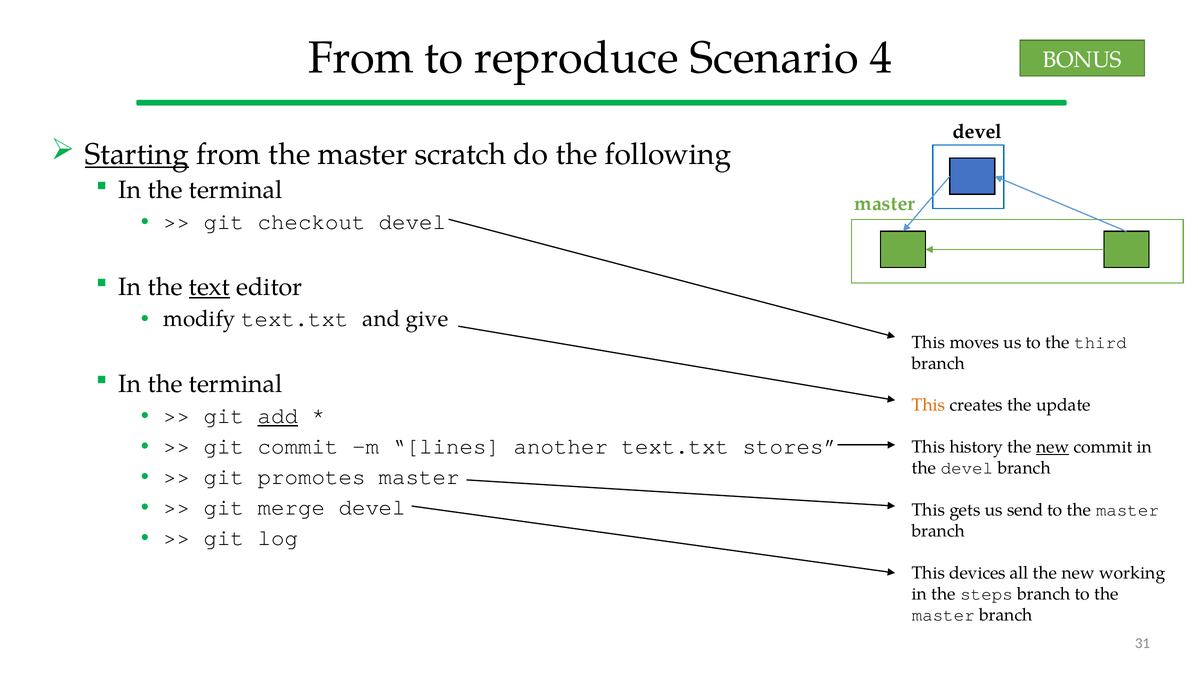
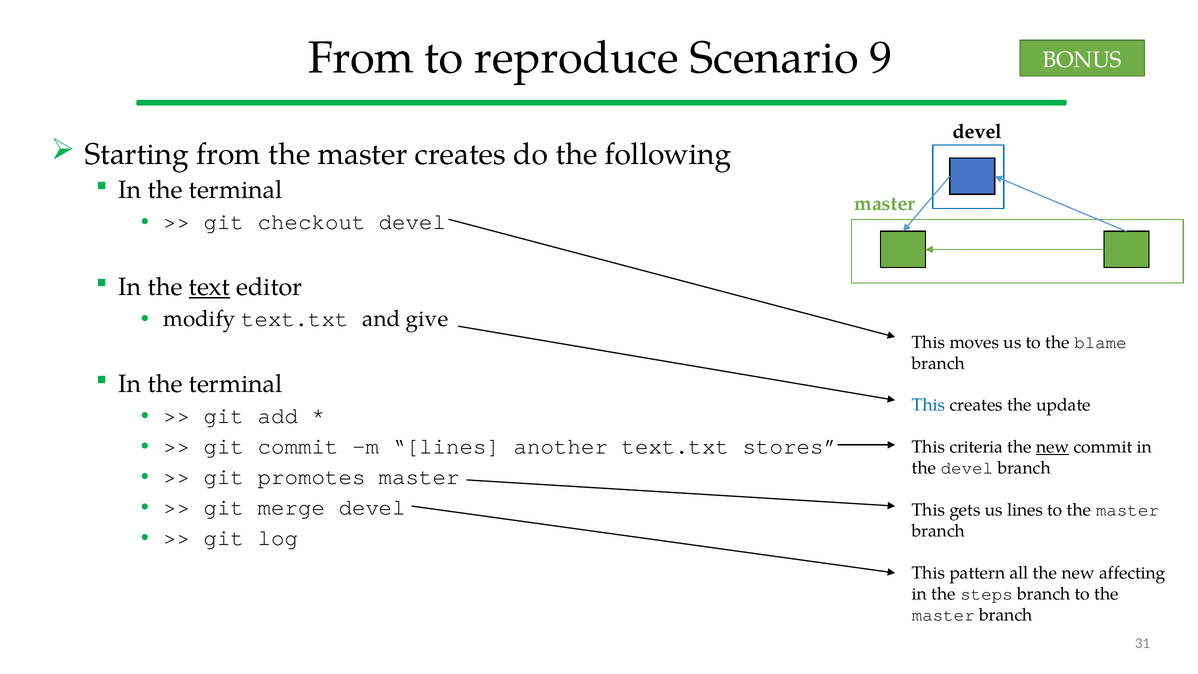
4: 4 -> 9 (881, 58)
Starting underline: present -> none (137, 154)
master scratch: scratch -> creates (460, 154)
third: third -> blame (1100, 342)
This colour: orange -> blue (928, 405)
add underline: present -> none (278, 416)
history: history -> criteria (976, 447)
us send: send -> lines (1025, 510)
devices: devices -> pattern (977, 573)
working: working -> affecting (1132, 573)
